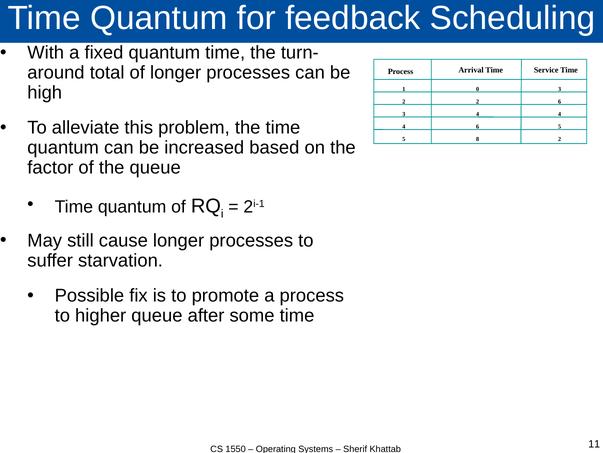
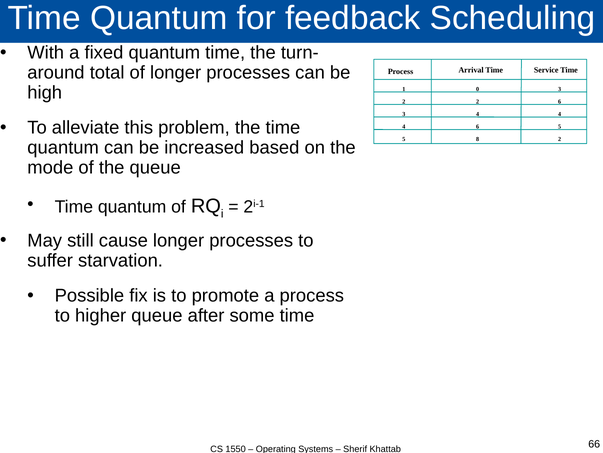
factor: factor -> mode (50, 167)
11: 11 -> 66 (594, 443)
